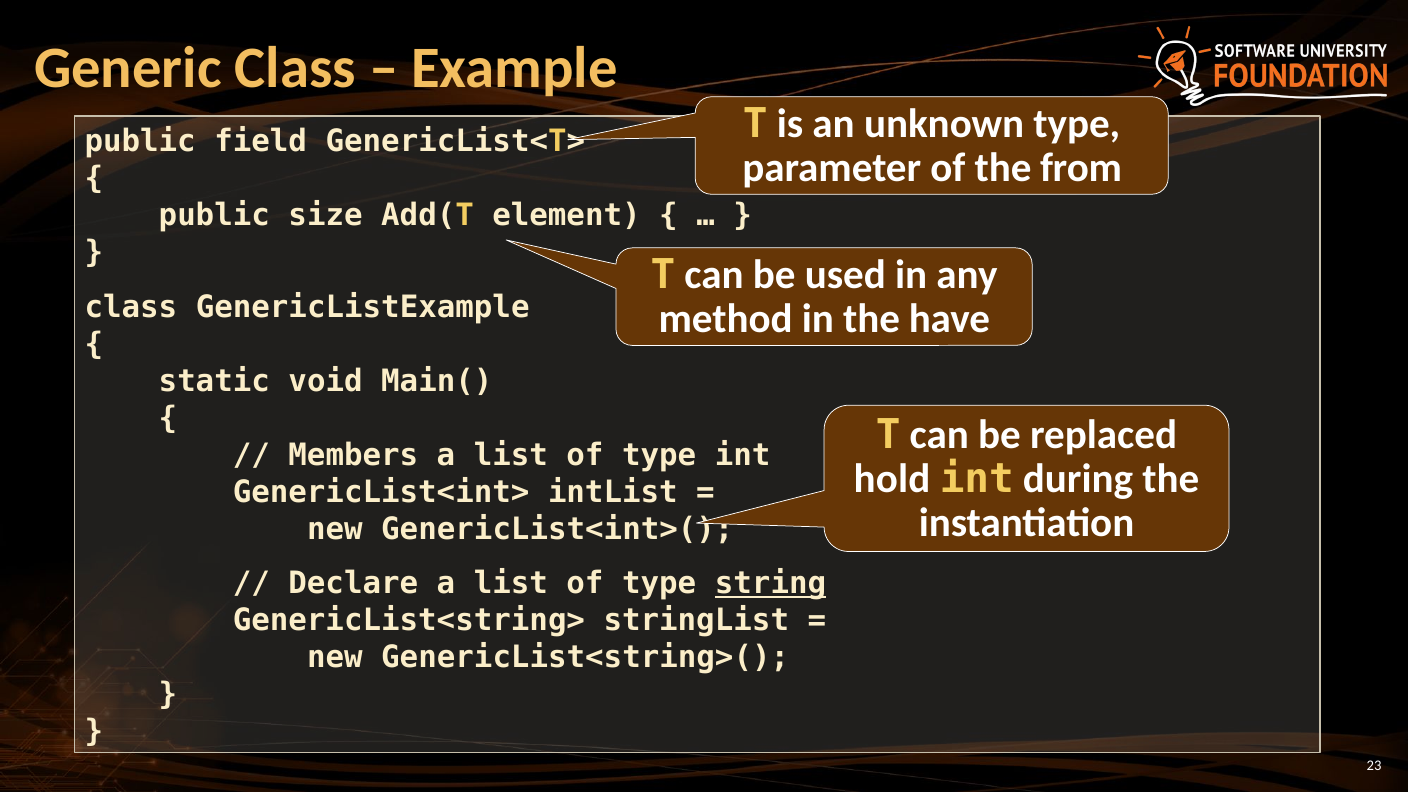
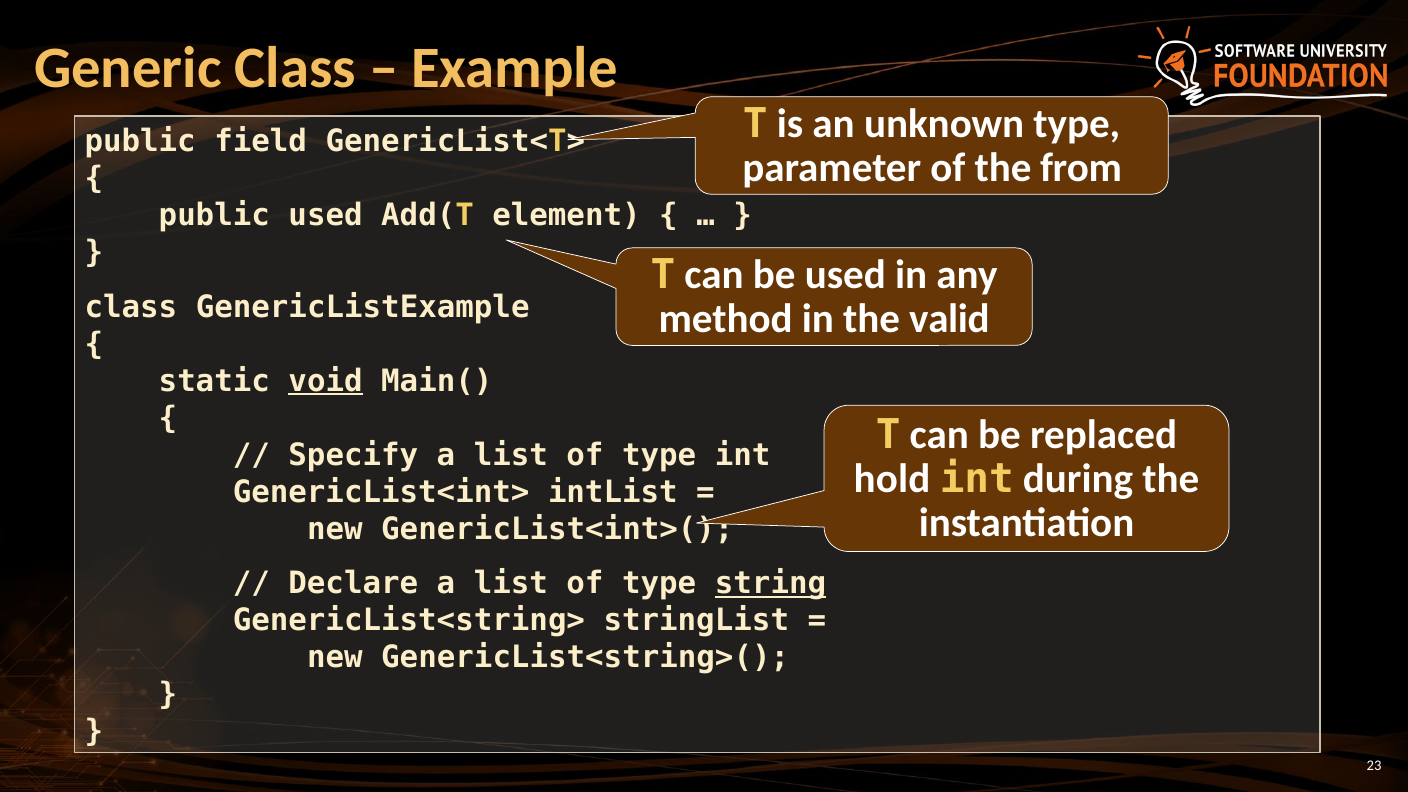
public size: size -> used (326, 216)
have: have -> valid (949, 319)
void underline: none -> present (326, 381)
Members: Members -> Specify (353, 455)
